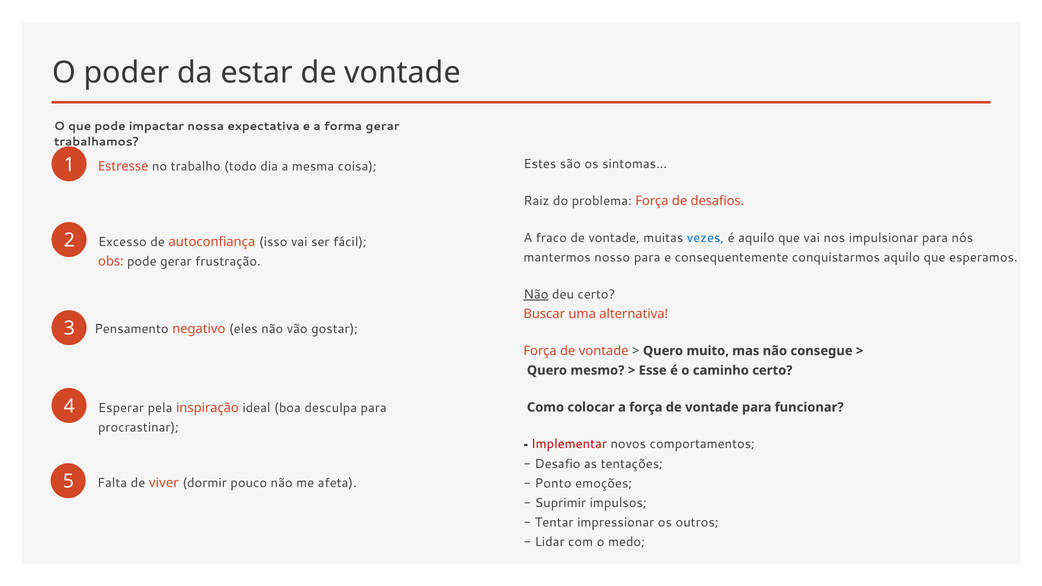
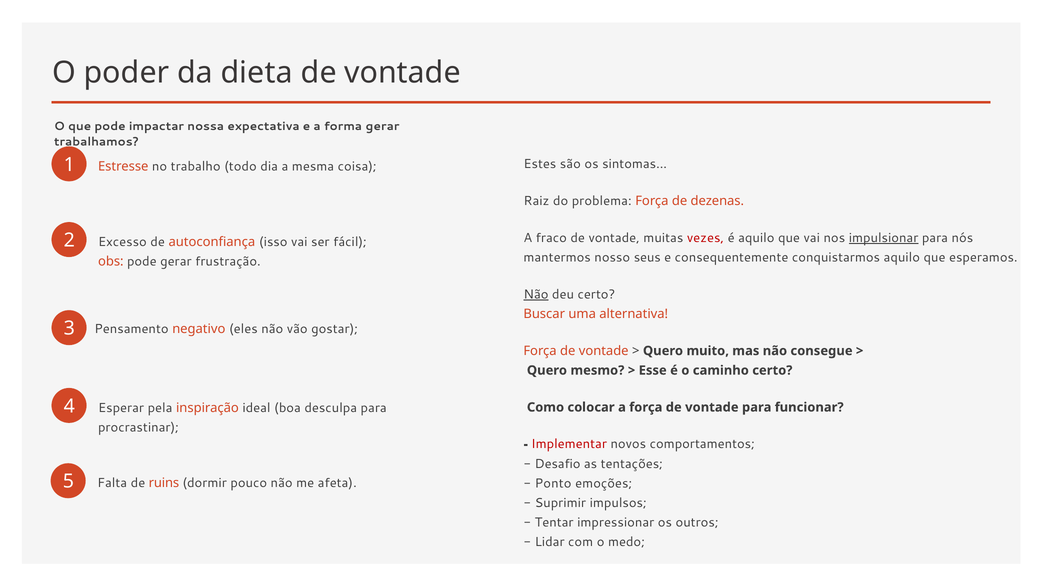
estar: estar -> dieta (257, 73)
desafios: desafios -> dezenas (717, 201)
vezes colour: blue -> red (705, 238)
impulsionar underline: none -> present (884, 238)
nosso para: para -> seus (647, 258)
viver: viver -> ruins (164, 483)
